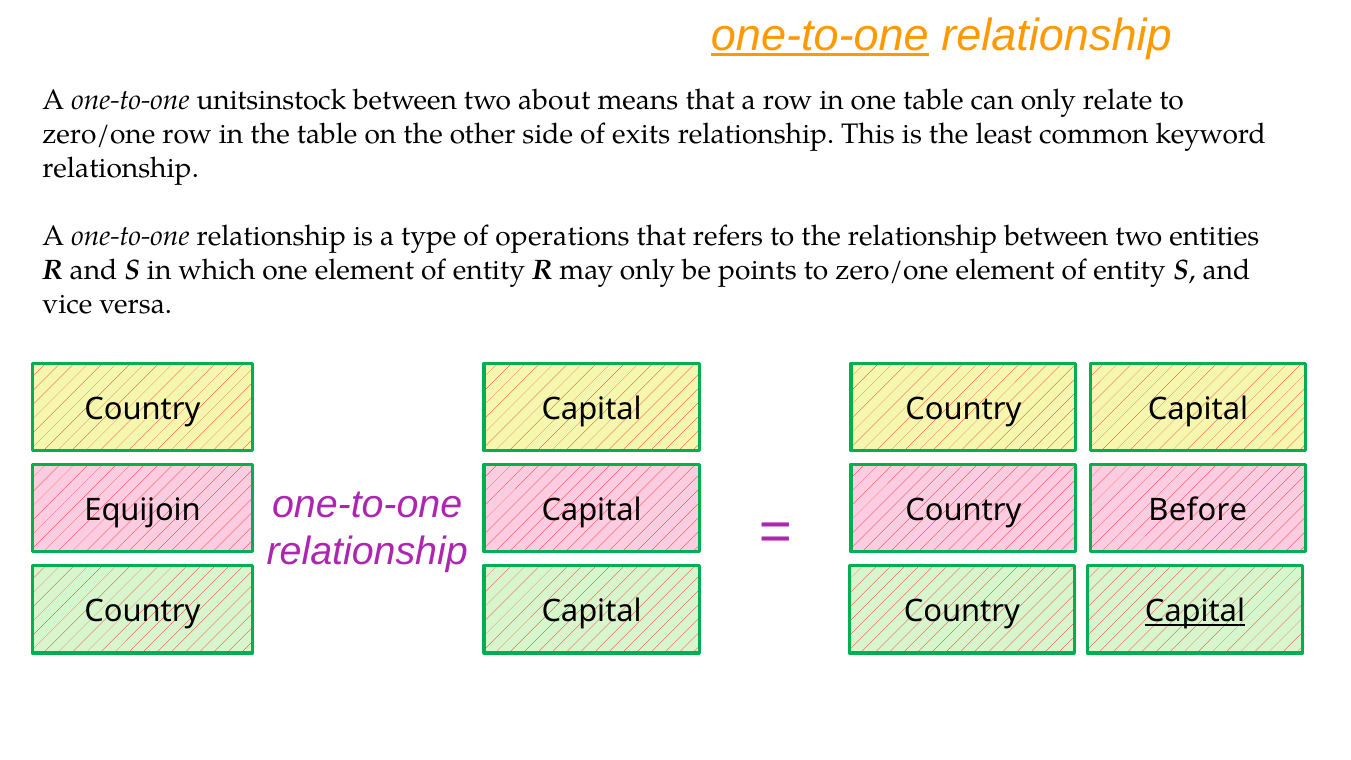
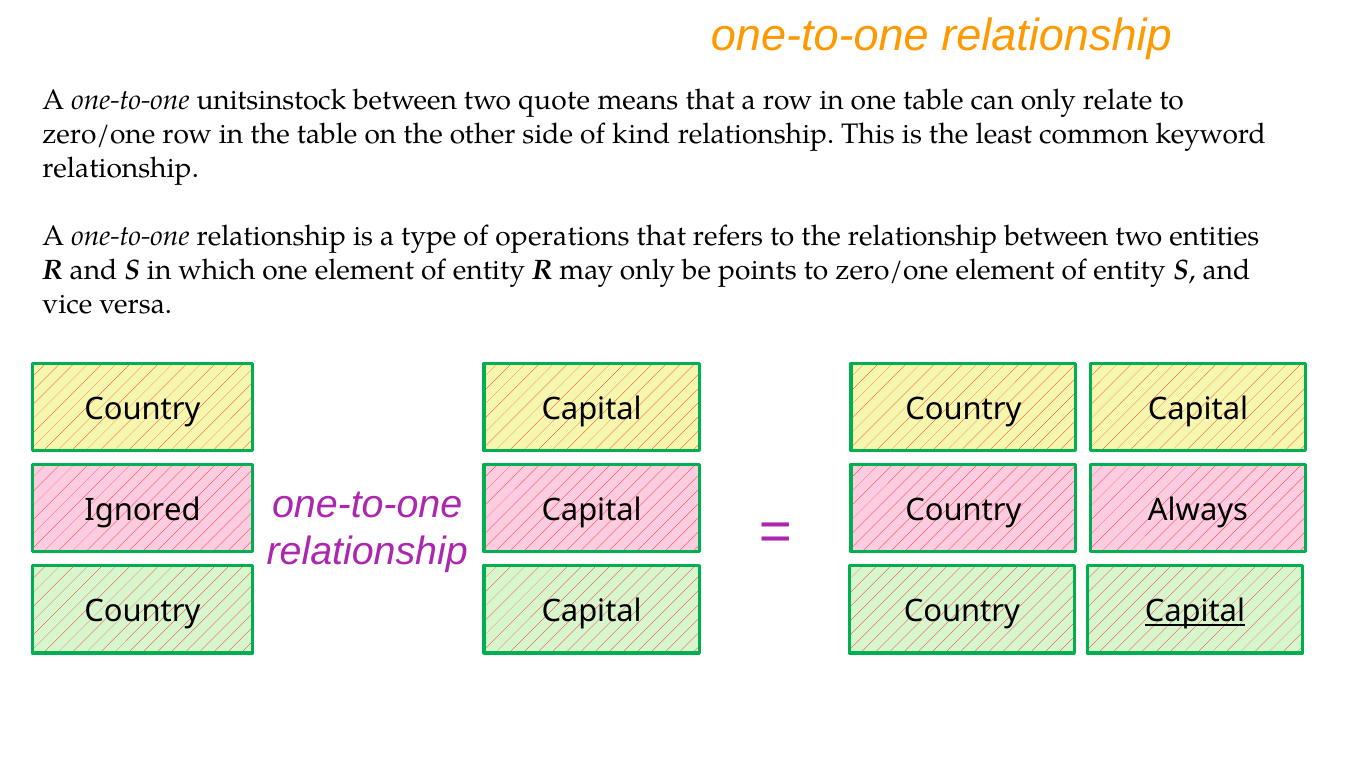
one-to-one underline: present -> none (820, 35)
about: about -> quote (554, 101)
exits: exits -> kind (641, 134)
Equijoin: Equijoin -> Ignored (143, 510)
Before: Before -> Always (1198, 510)
